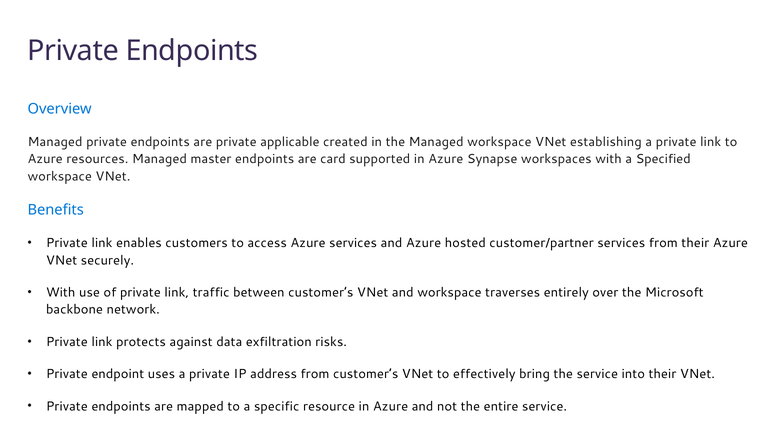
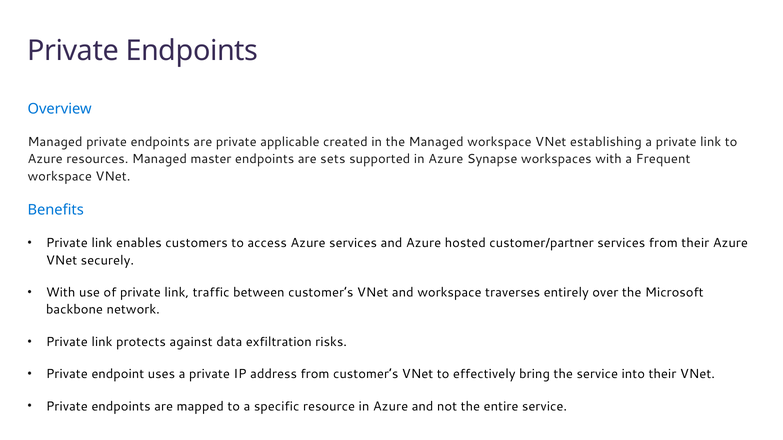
card: card -> sets (333, 159)
Specified: Specified -> Frequent (663, 159)
